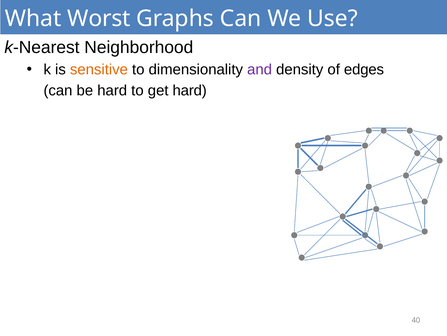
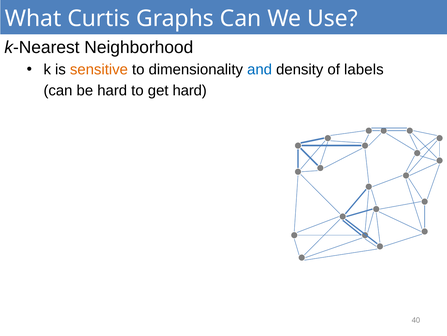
Worst: Worst -> Curtis (99, 19)
and colour: purple -> blue (260, 70)
edges: edges -> labels (364, 70)
